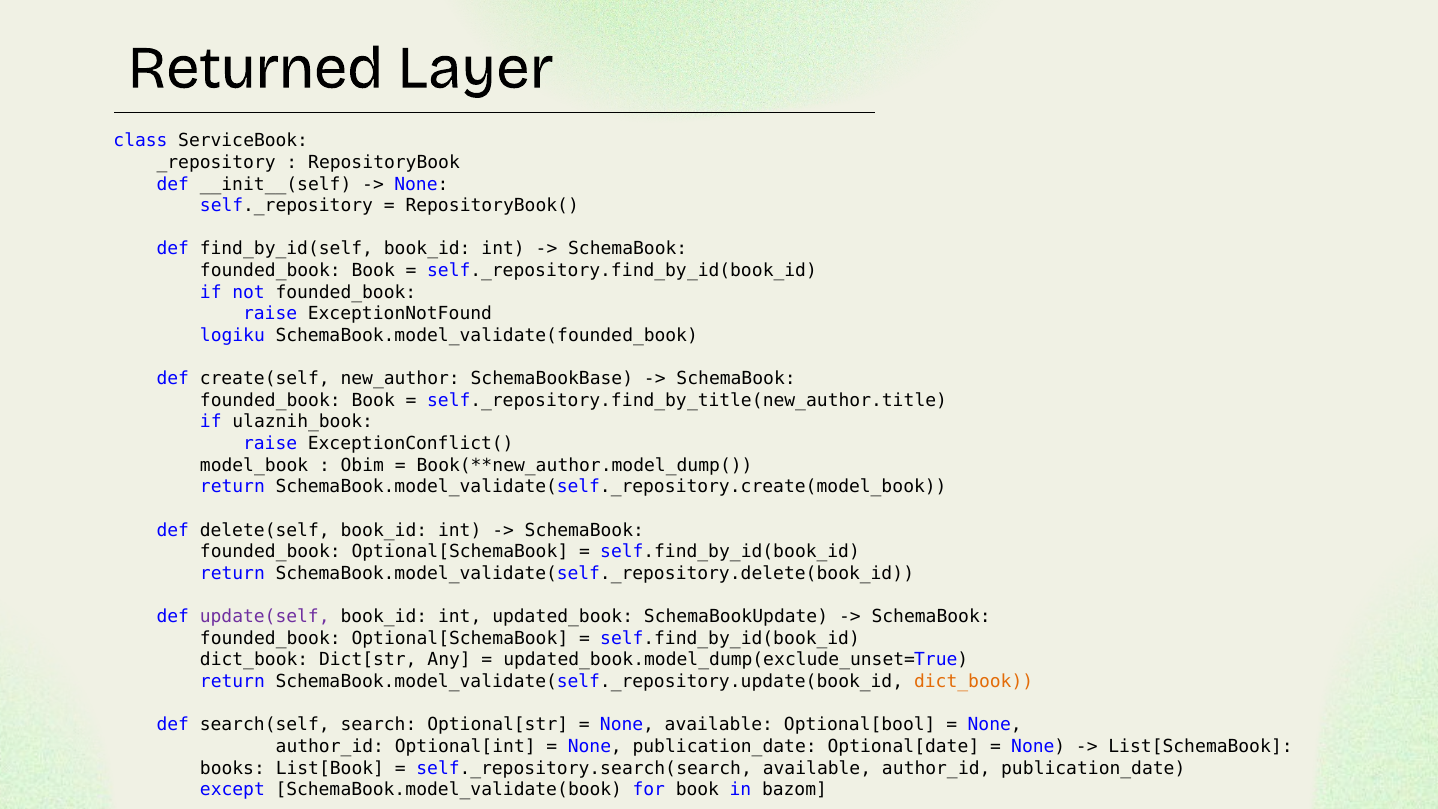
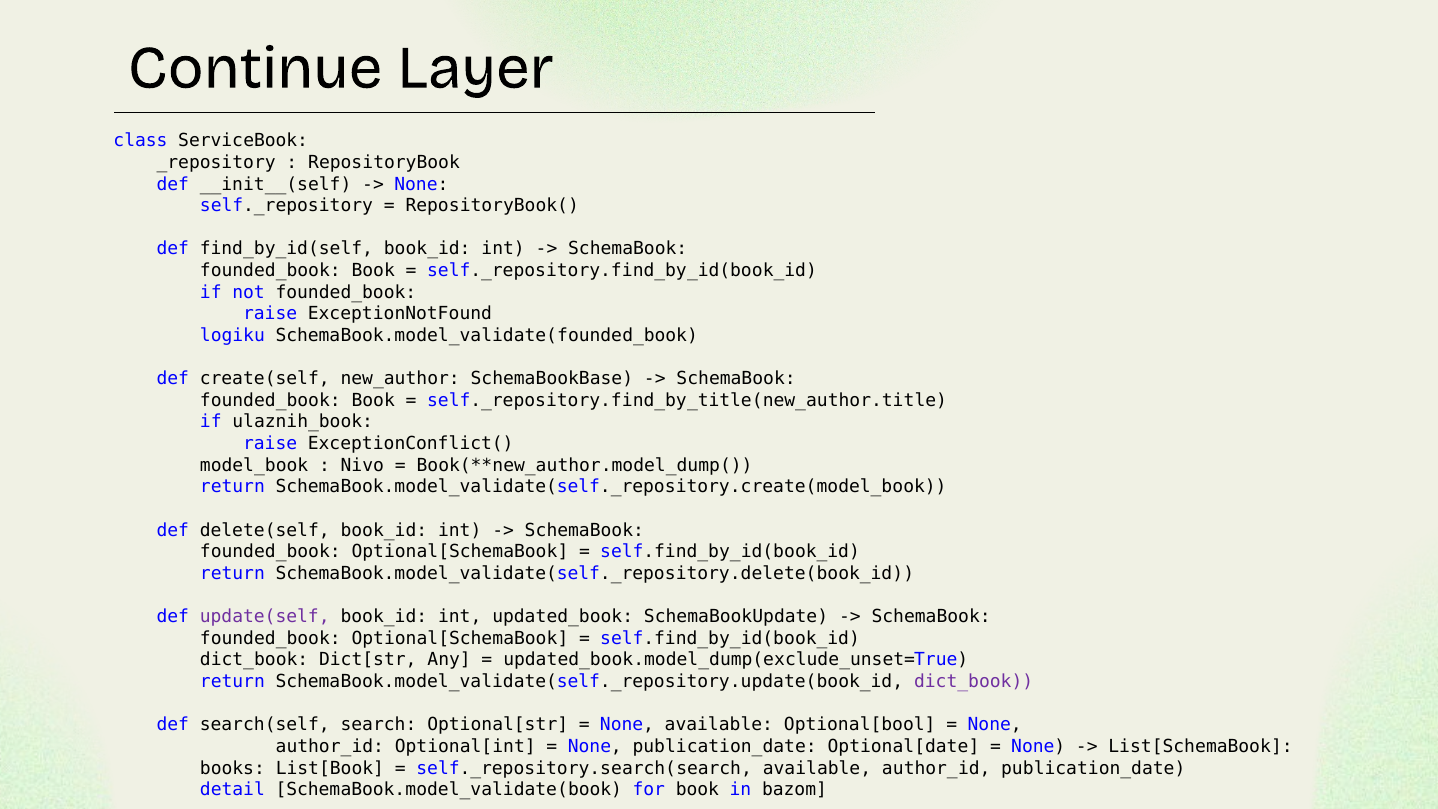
Returned: Returned -> Continue (255, 68)
Obim: Obim -> Nivo (362, 465)
dict_book colour: orange -> purple (974, 681)
except: except -> detail (232, 790)
